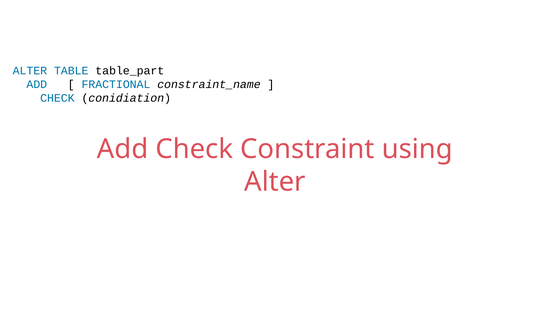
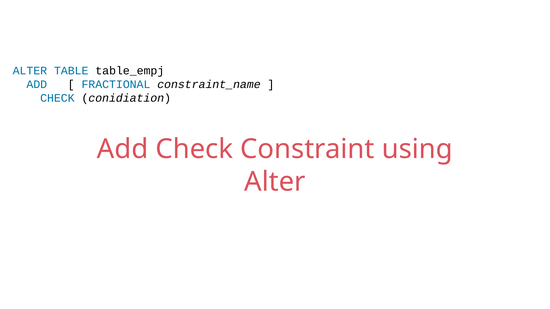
table_part: table_part -> table_empj (130, 71)
